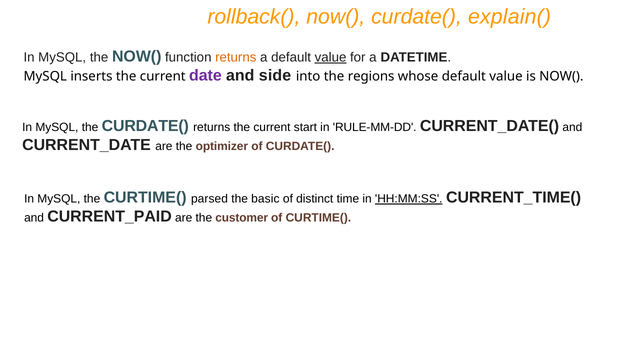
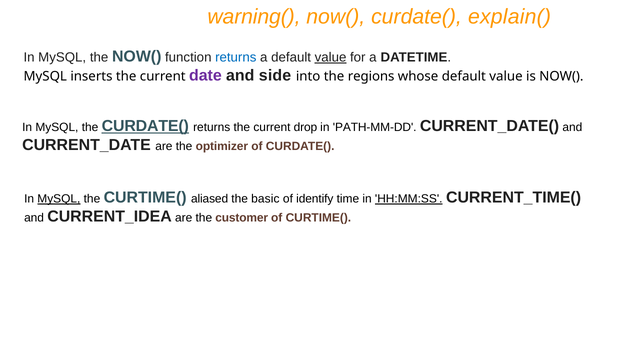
rollback(: rollback( -> warning( (254, 17)
returns colour: orange -> blue (236, 57)
CURDATE( underline: none -> present (145, 126)
start: start -> drop (305, 127)
RULE-MM-DD: RULE-MM-DD -> PATH-MM-DD (375, 127)
MySQL underline: none -> present (59, 199)
parsed: parsed -> aliased (210, 199)
distinct: distinct -> identify (315, 199)
CURRENT_PAID: CURRENT_PAID -> CURRENT_IDEA (110, 216)
